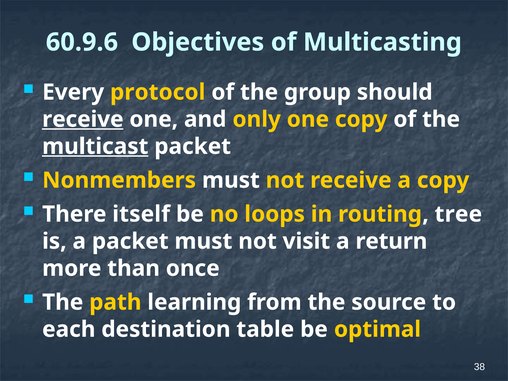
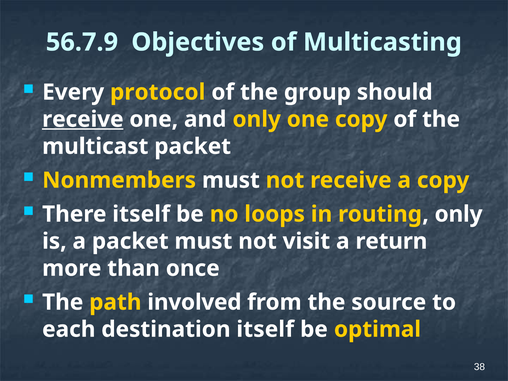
60.9.6: 60.9.6 -> 56.7.9 (82, 42)
multicast underline: present -> none (95, 146)
routing tree: tree -> only (459, 214)
learning: learning -> involved (194, 302)
destination table: table -> itself (265, 329)
